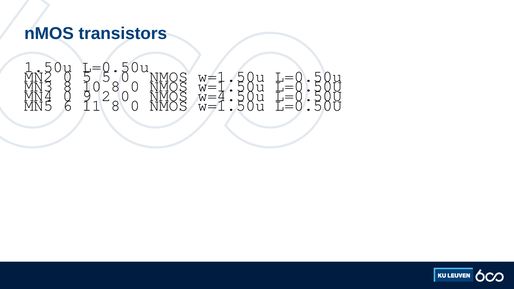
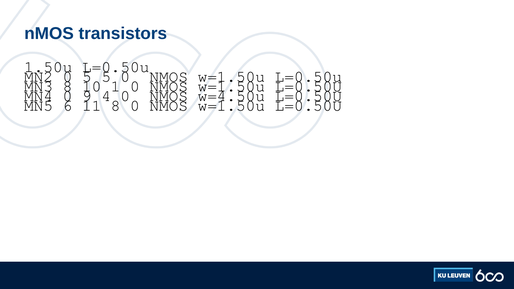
8: 8 -> 1 (116, 86)
2: 2 -> 4 (106, 96)
